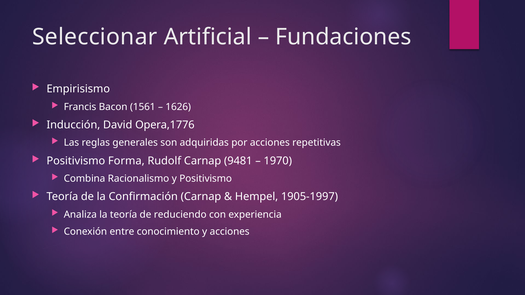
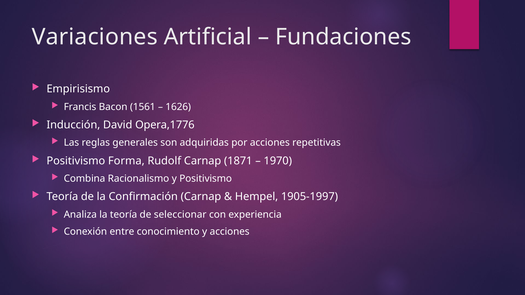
Seleccionar: Seleccionar -> Variaciones (95, 37)
9481: 9481 -> 1871 (238, 161)
reduciendo: reduciendo -> seleccionar (180, 215)
